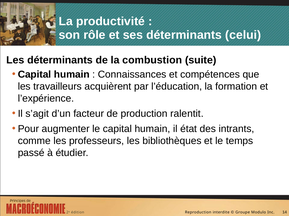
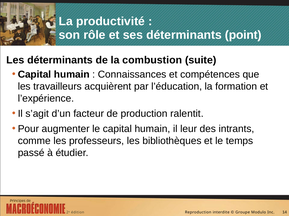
celui: celui -> point (243, 35)
état: état -> leur (189, 129)
